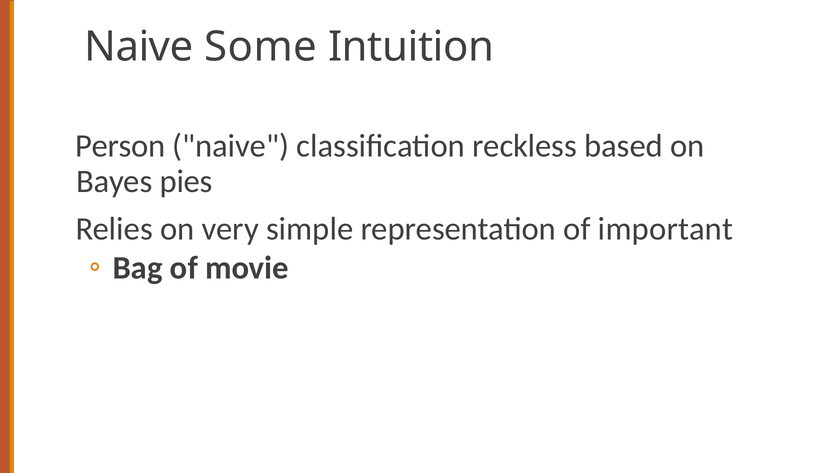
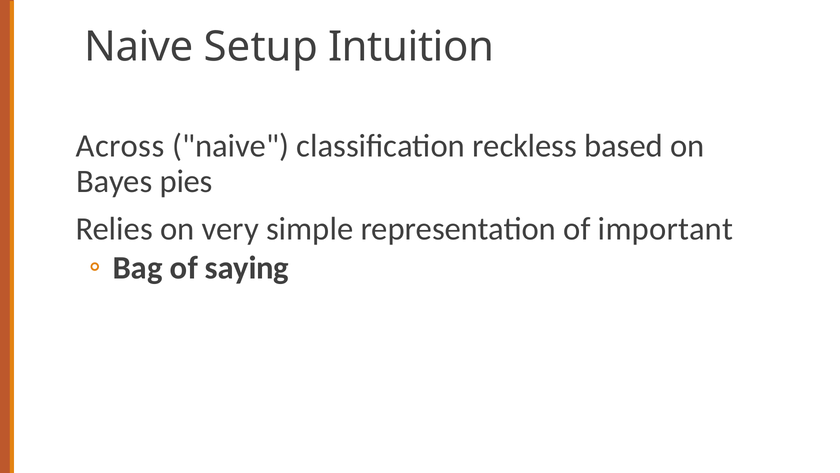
Some: Some -> Setup (261, 47)
Person: Person -> Across (120, 146)
movie: movie -> saying (247, 268)
